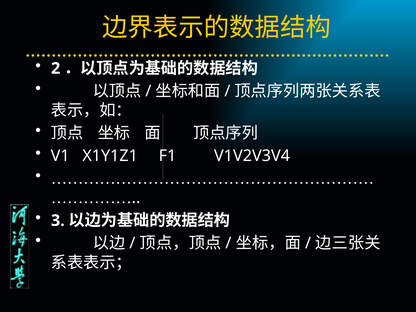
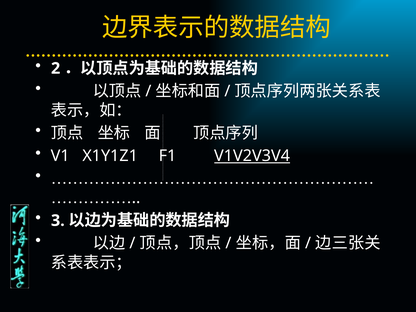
V1V2V3V4 underline: none -> present (252, 156)
